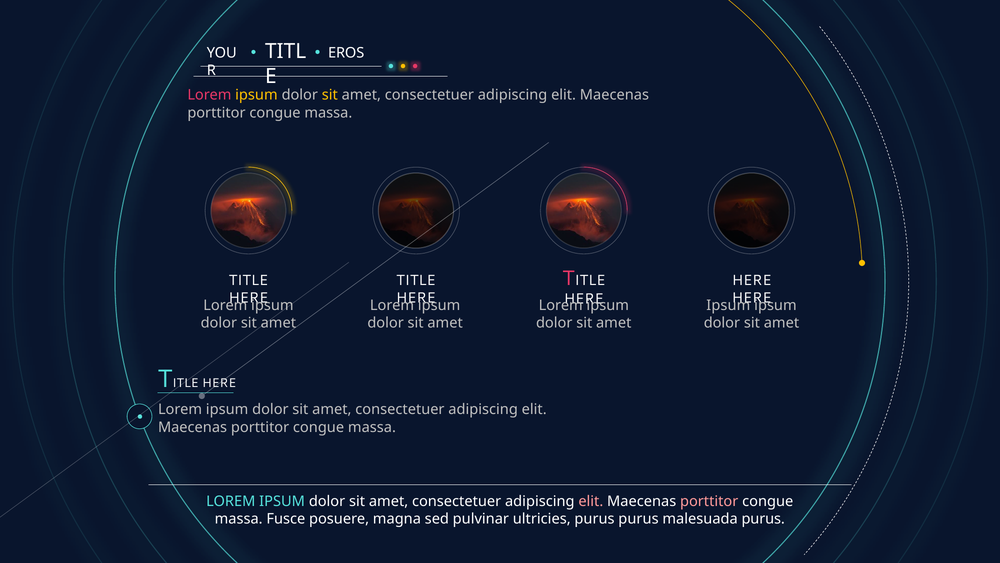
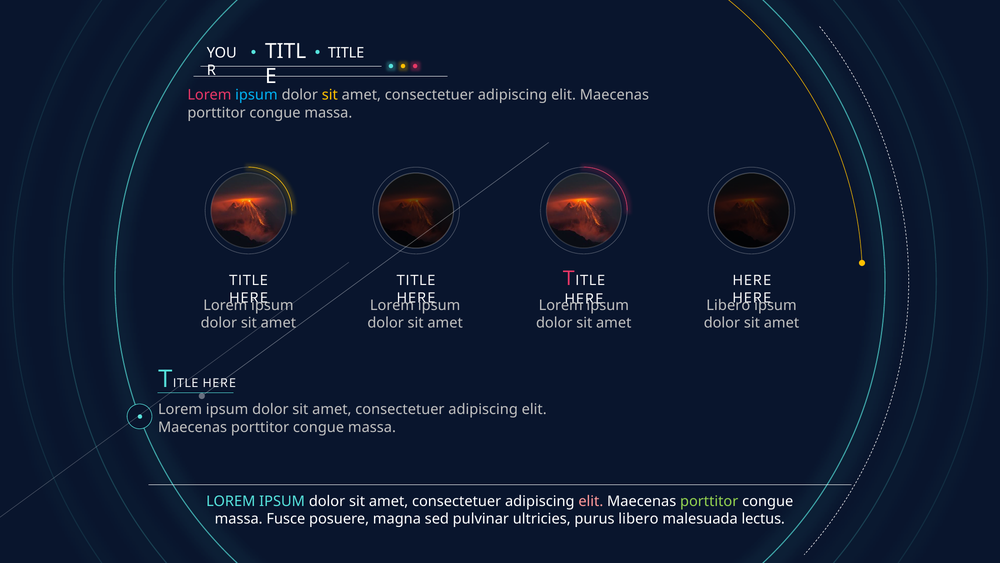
EROS: EROS -> TITLE (346, 53)
ipsum colour: yellow -> light blue (256, 95)
Ipsum: Ipsum -> Libero (728, 305)
porttitor colour: pink -> light green (709, 501)
purus purus: purus -> libero (638, 518)
malesuada purus: purus -> lectus (763, 518)
